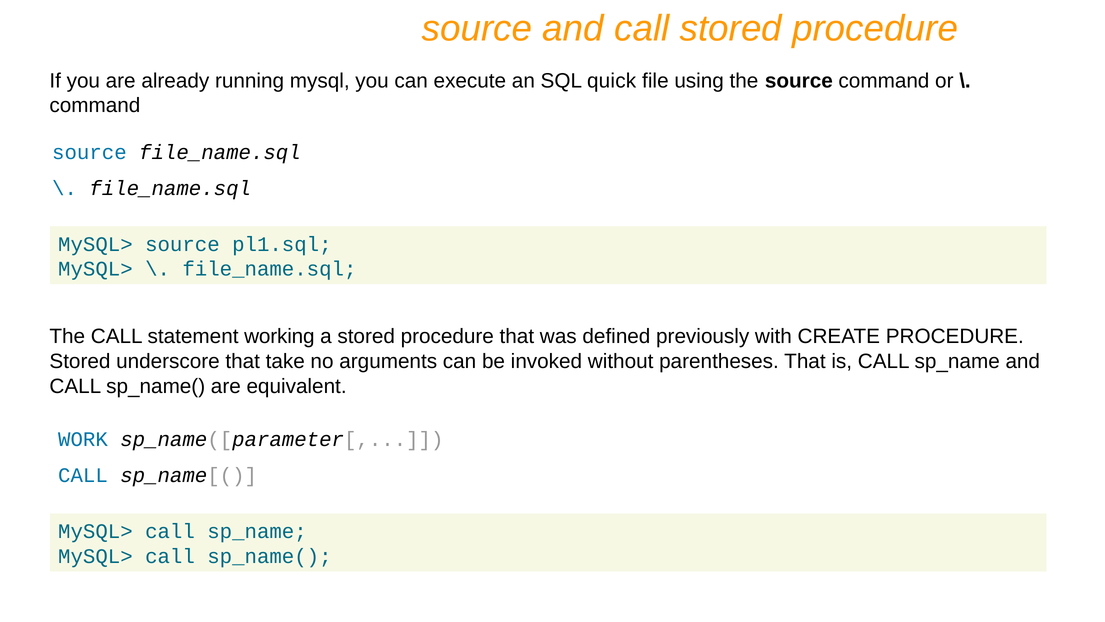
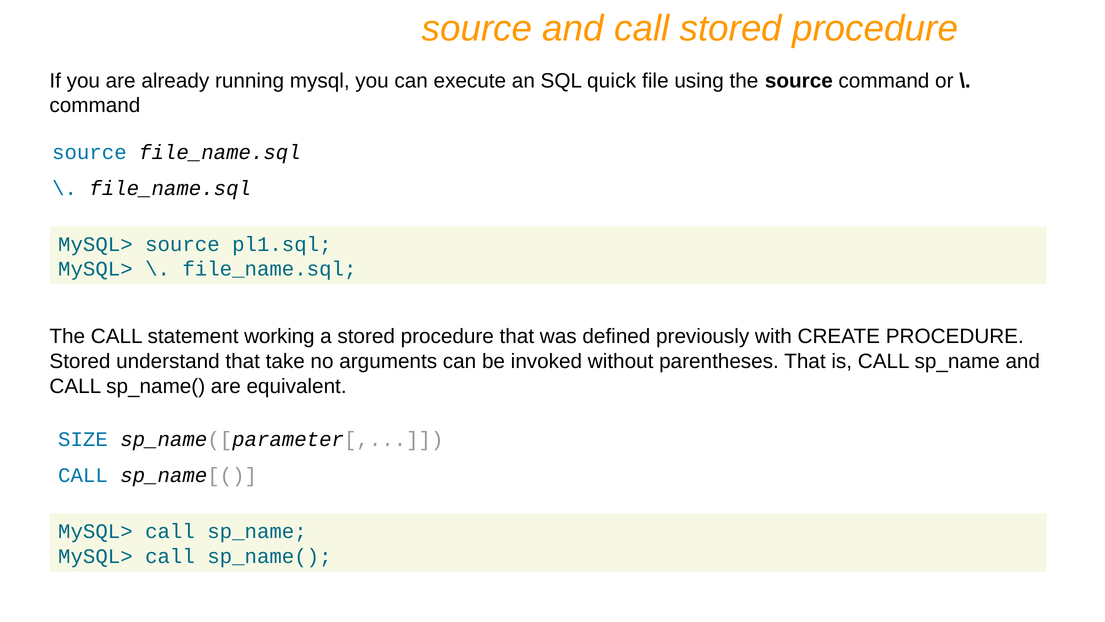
underscore: underscore -> understand (168, 361)
WORK: WORK -> SIZE (83, 439)
